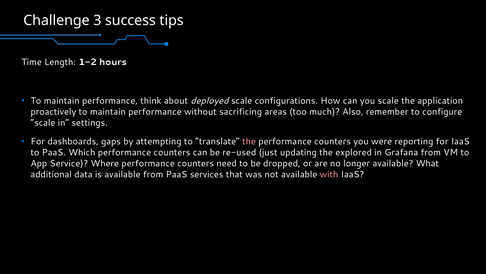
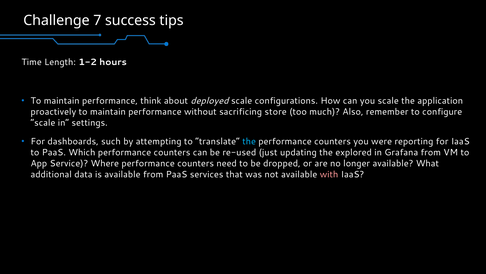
3: 3 -> 7 (97, 20)
areas: areas -> store (276, 112)
gaps: gaps -> such (111, 141)
the colour: pink -> light blue (249, 141)
